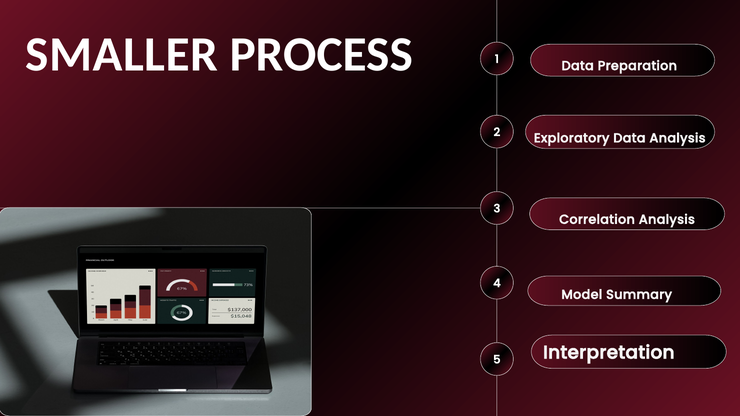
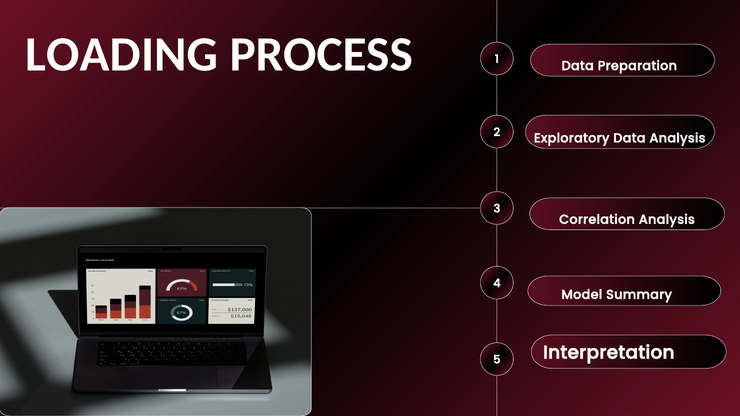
SMALLER: SMALLER -> LOADING (122, 55)
